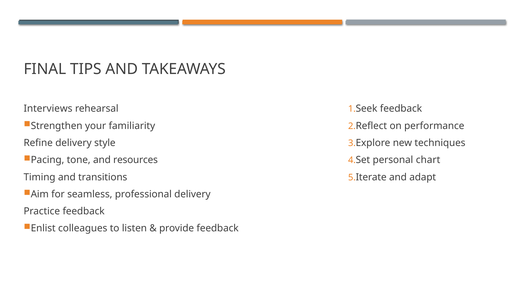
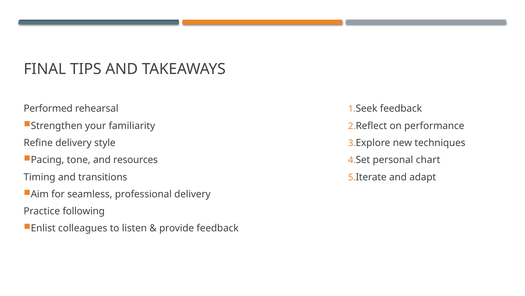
Interviews: Interviews -> Performed (48, 108)
Practice feedback: feedback -> following (84, 211)
